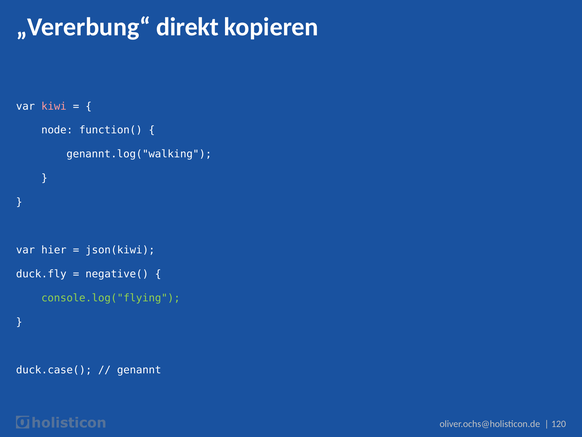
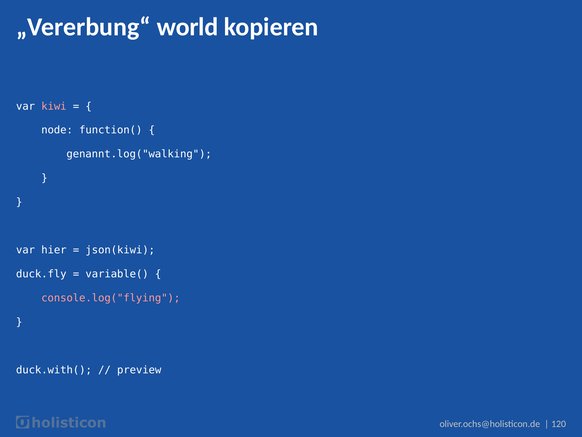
direkt: direkt -> world (187, 27)
negative(: negative( -> variable( (117, 274)
console.log("flying colour: light green -> pink (111, 298)
duck.case(: duck.case( -> duck.with( (54, 369)
genannt: genannt -> preview (139, 369)
